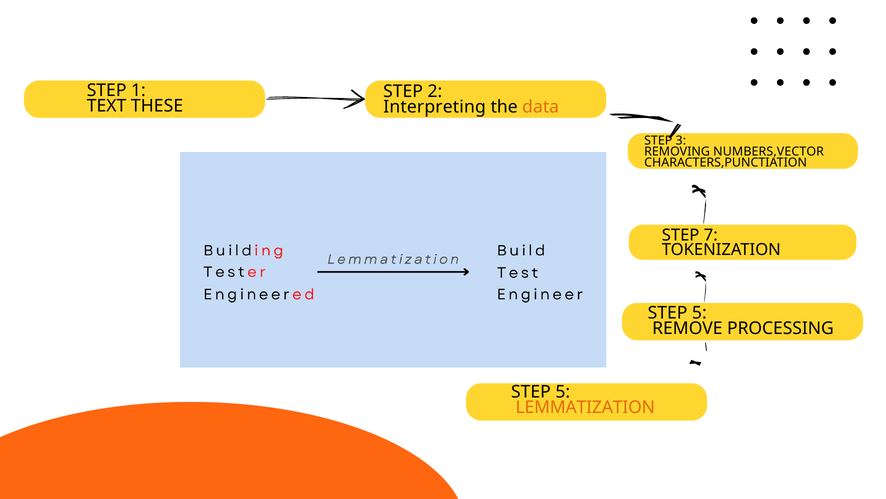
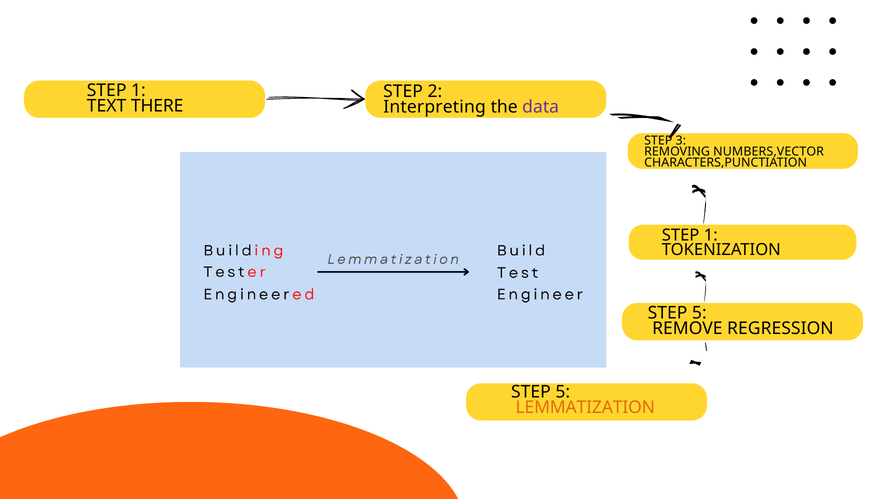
THESE: THESE -> THERE (157, 106)
data colour: orange -> purple (541, 107)
7: 7 -> 1 (711, 235)
PROCESSING: PROCESSING -> REGRESSION (780, 328)
